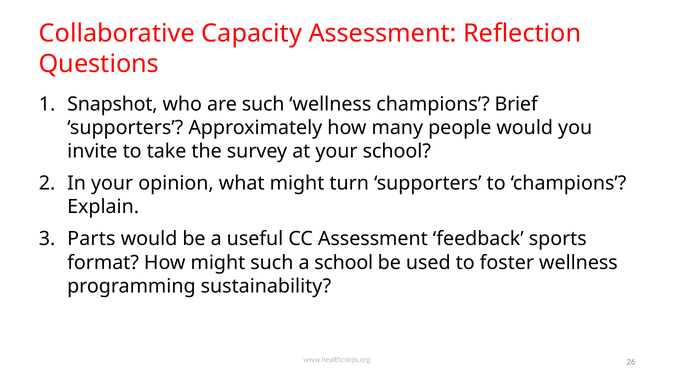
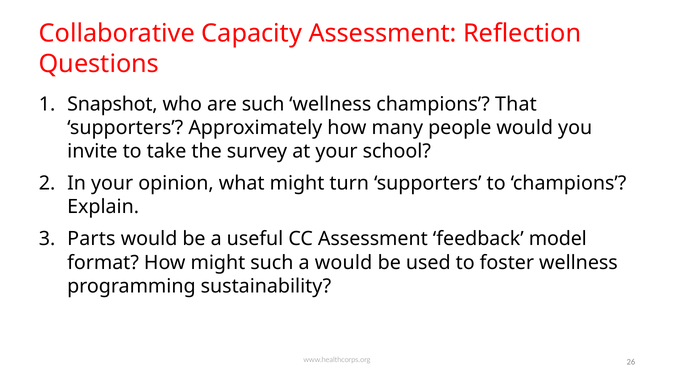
Brief: Brief -> That (516, 104)
sports: sports -> model (558, 239)
a school: school -> would (344, 263)
